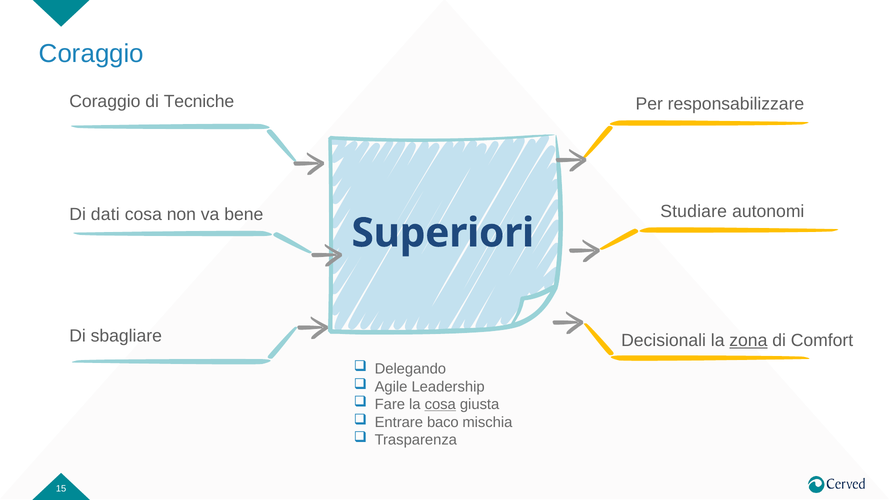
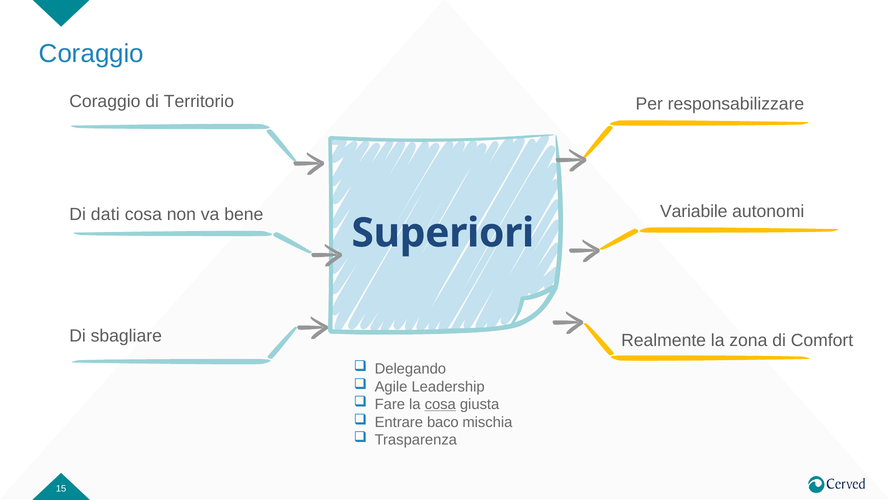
Tecniche: Tecniche -> Territorio (199, 102)
Studiare: Studiare -> Variabile (694, 211)
Decisionali: Decisionali -> Realmente (664, 341)
zona underline: present -> none (748, 341)
